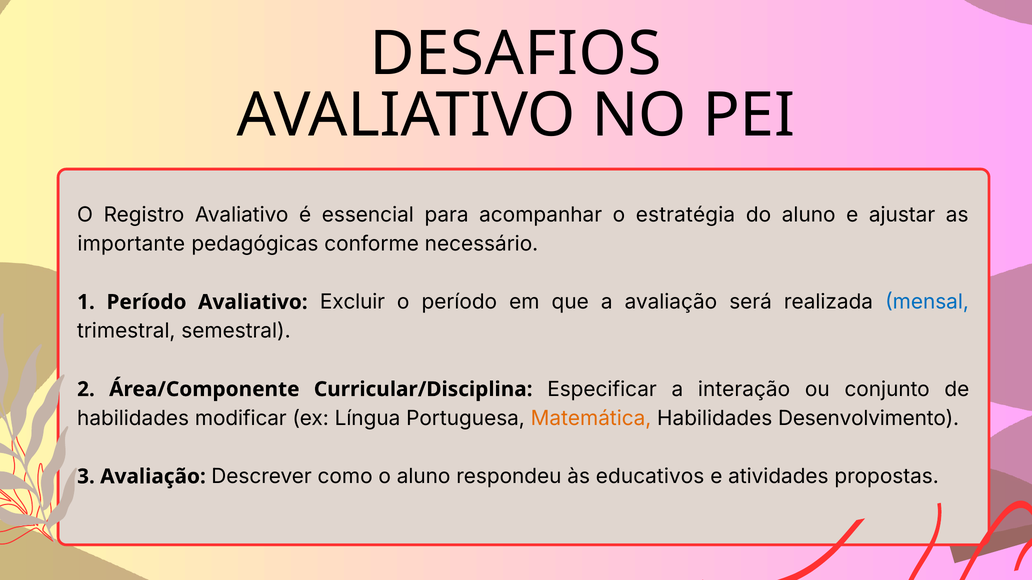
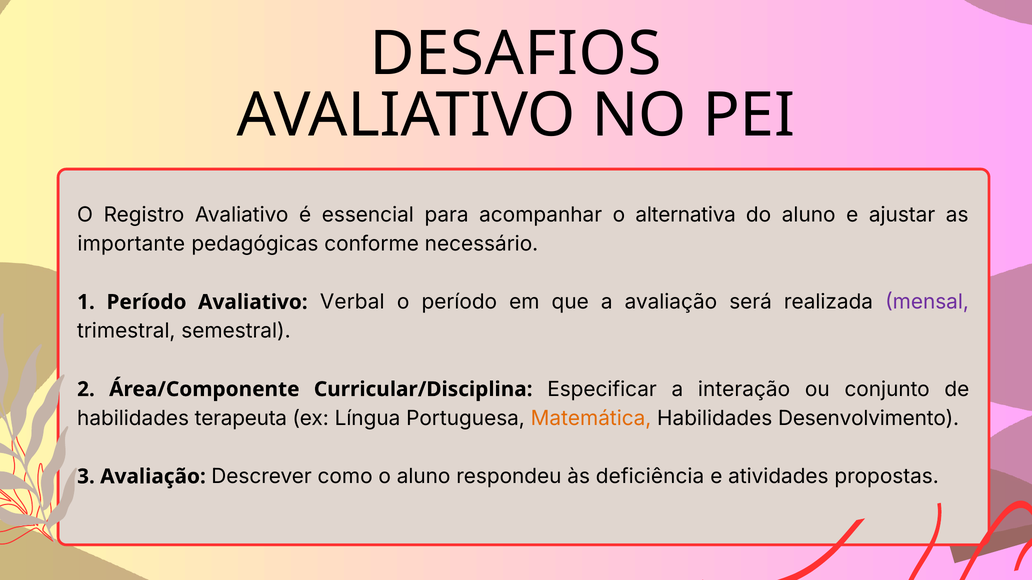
estratégia: estratégia -> alternativa (686, 215)
Excluir: Excluir -> Verbal (352, 302)
mensal colour: blue -> purple (927, 302)
modificar: modificar -> terapeuta (241, 419)
educativos: educativos -> deficiência (650, 477)
